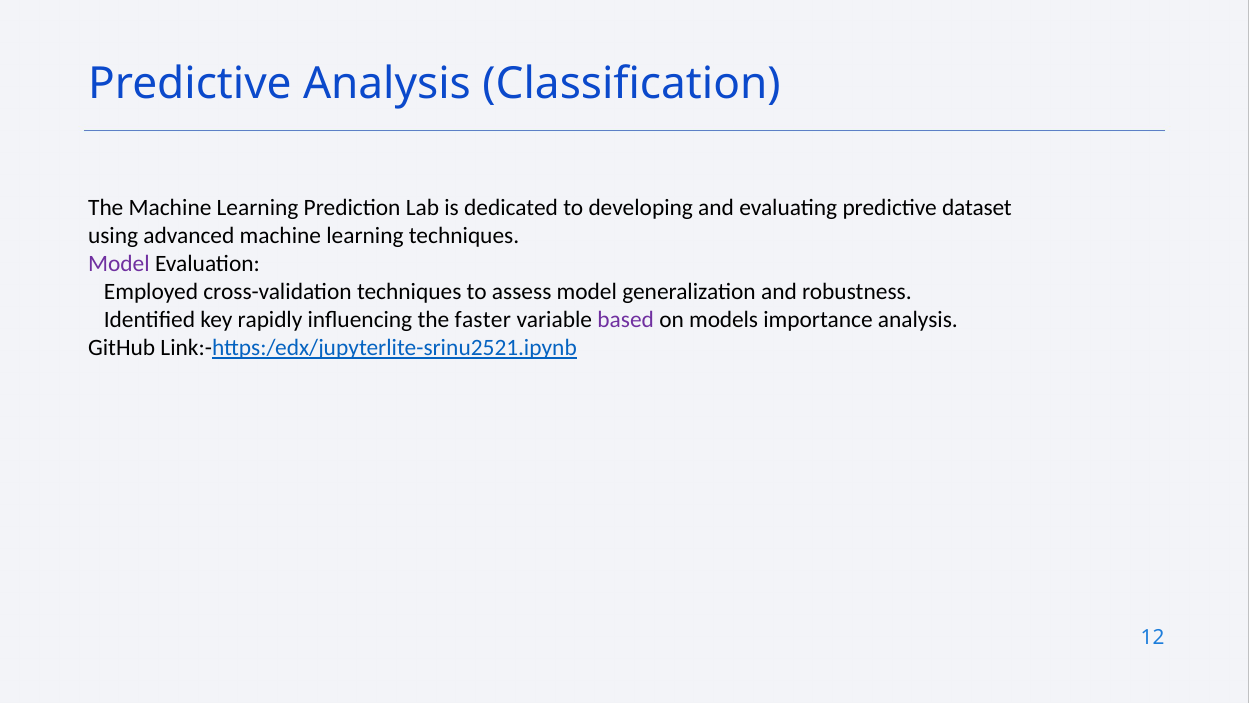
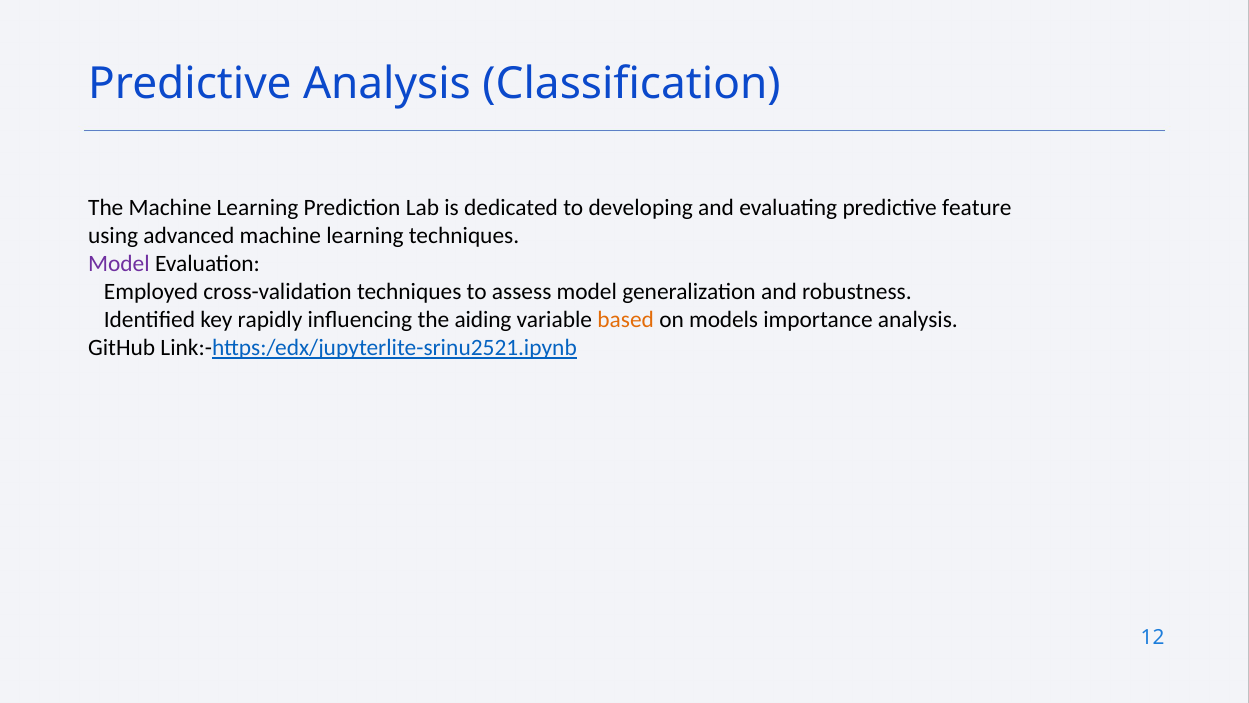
dataset: dataset -> feature (977, 207)
faster: faster -> aiding (483, 320)
based colour: purple -> orange (626, 320)
